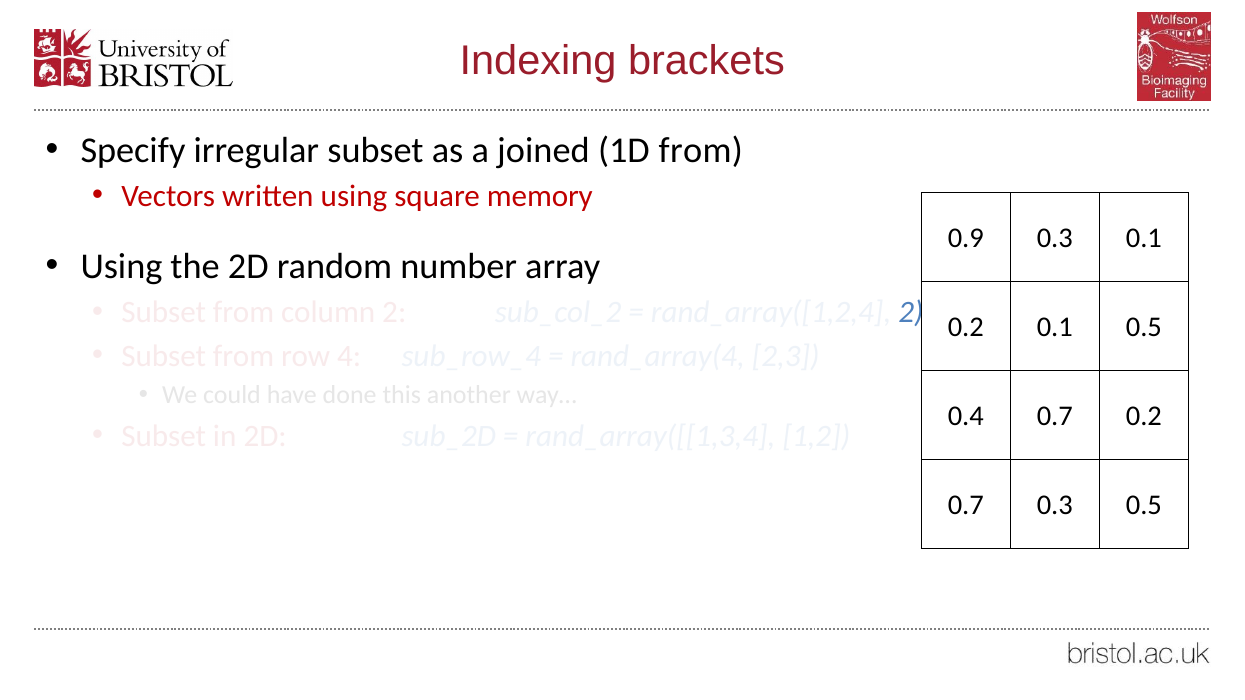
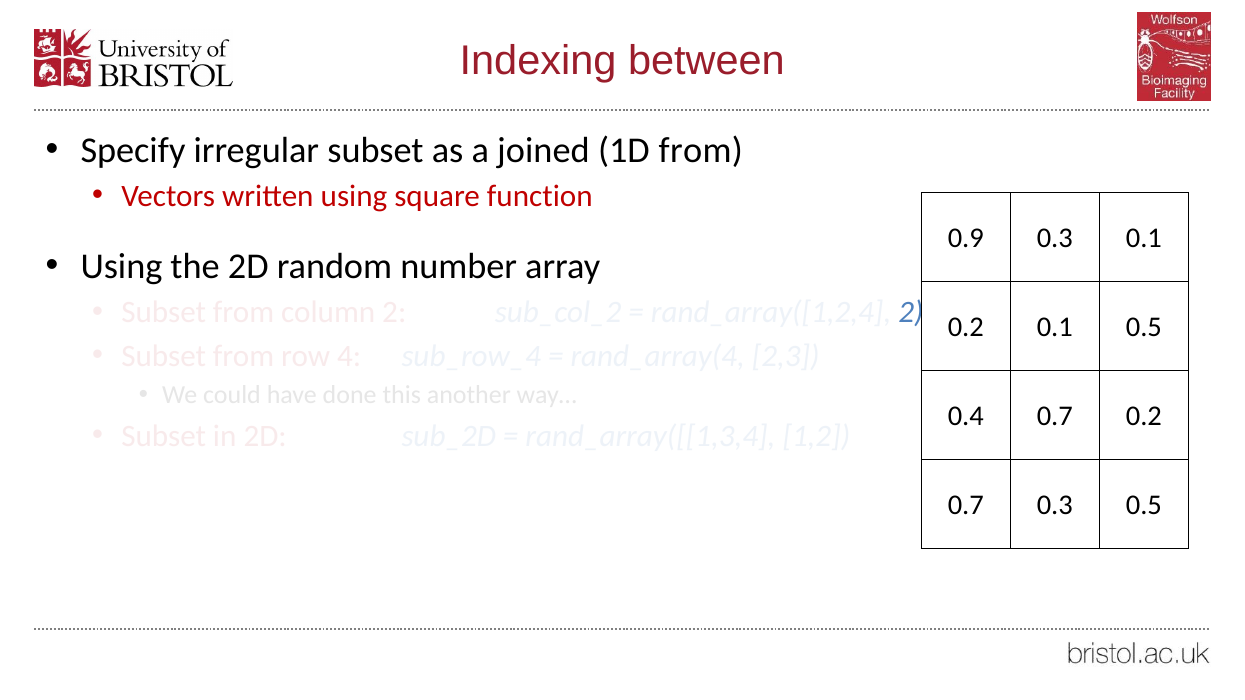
brackets: brackets -> between (706, 61)
memory: memory -> function (540, 196)
